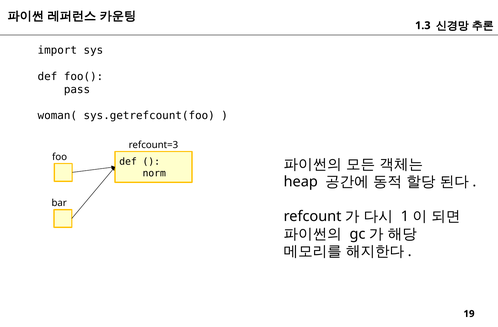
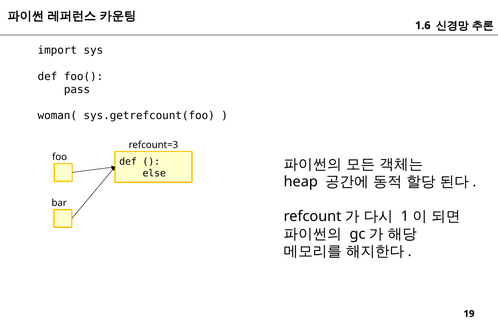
1.3: 1.3 -> 1.6 (423, 26)
norm: norm -> else (154, 173)
